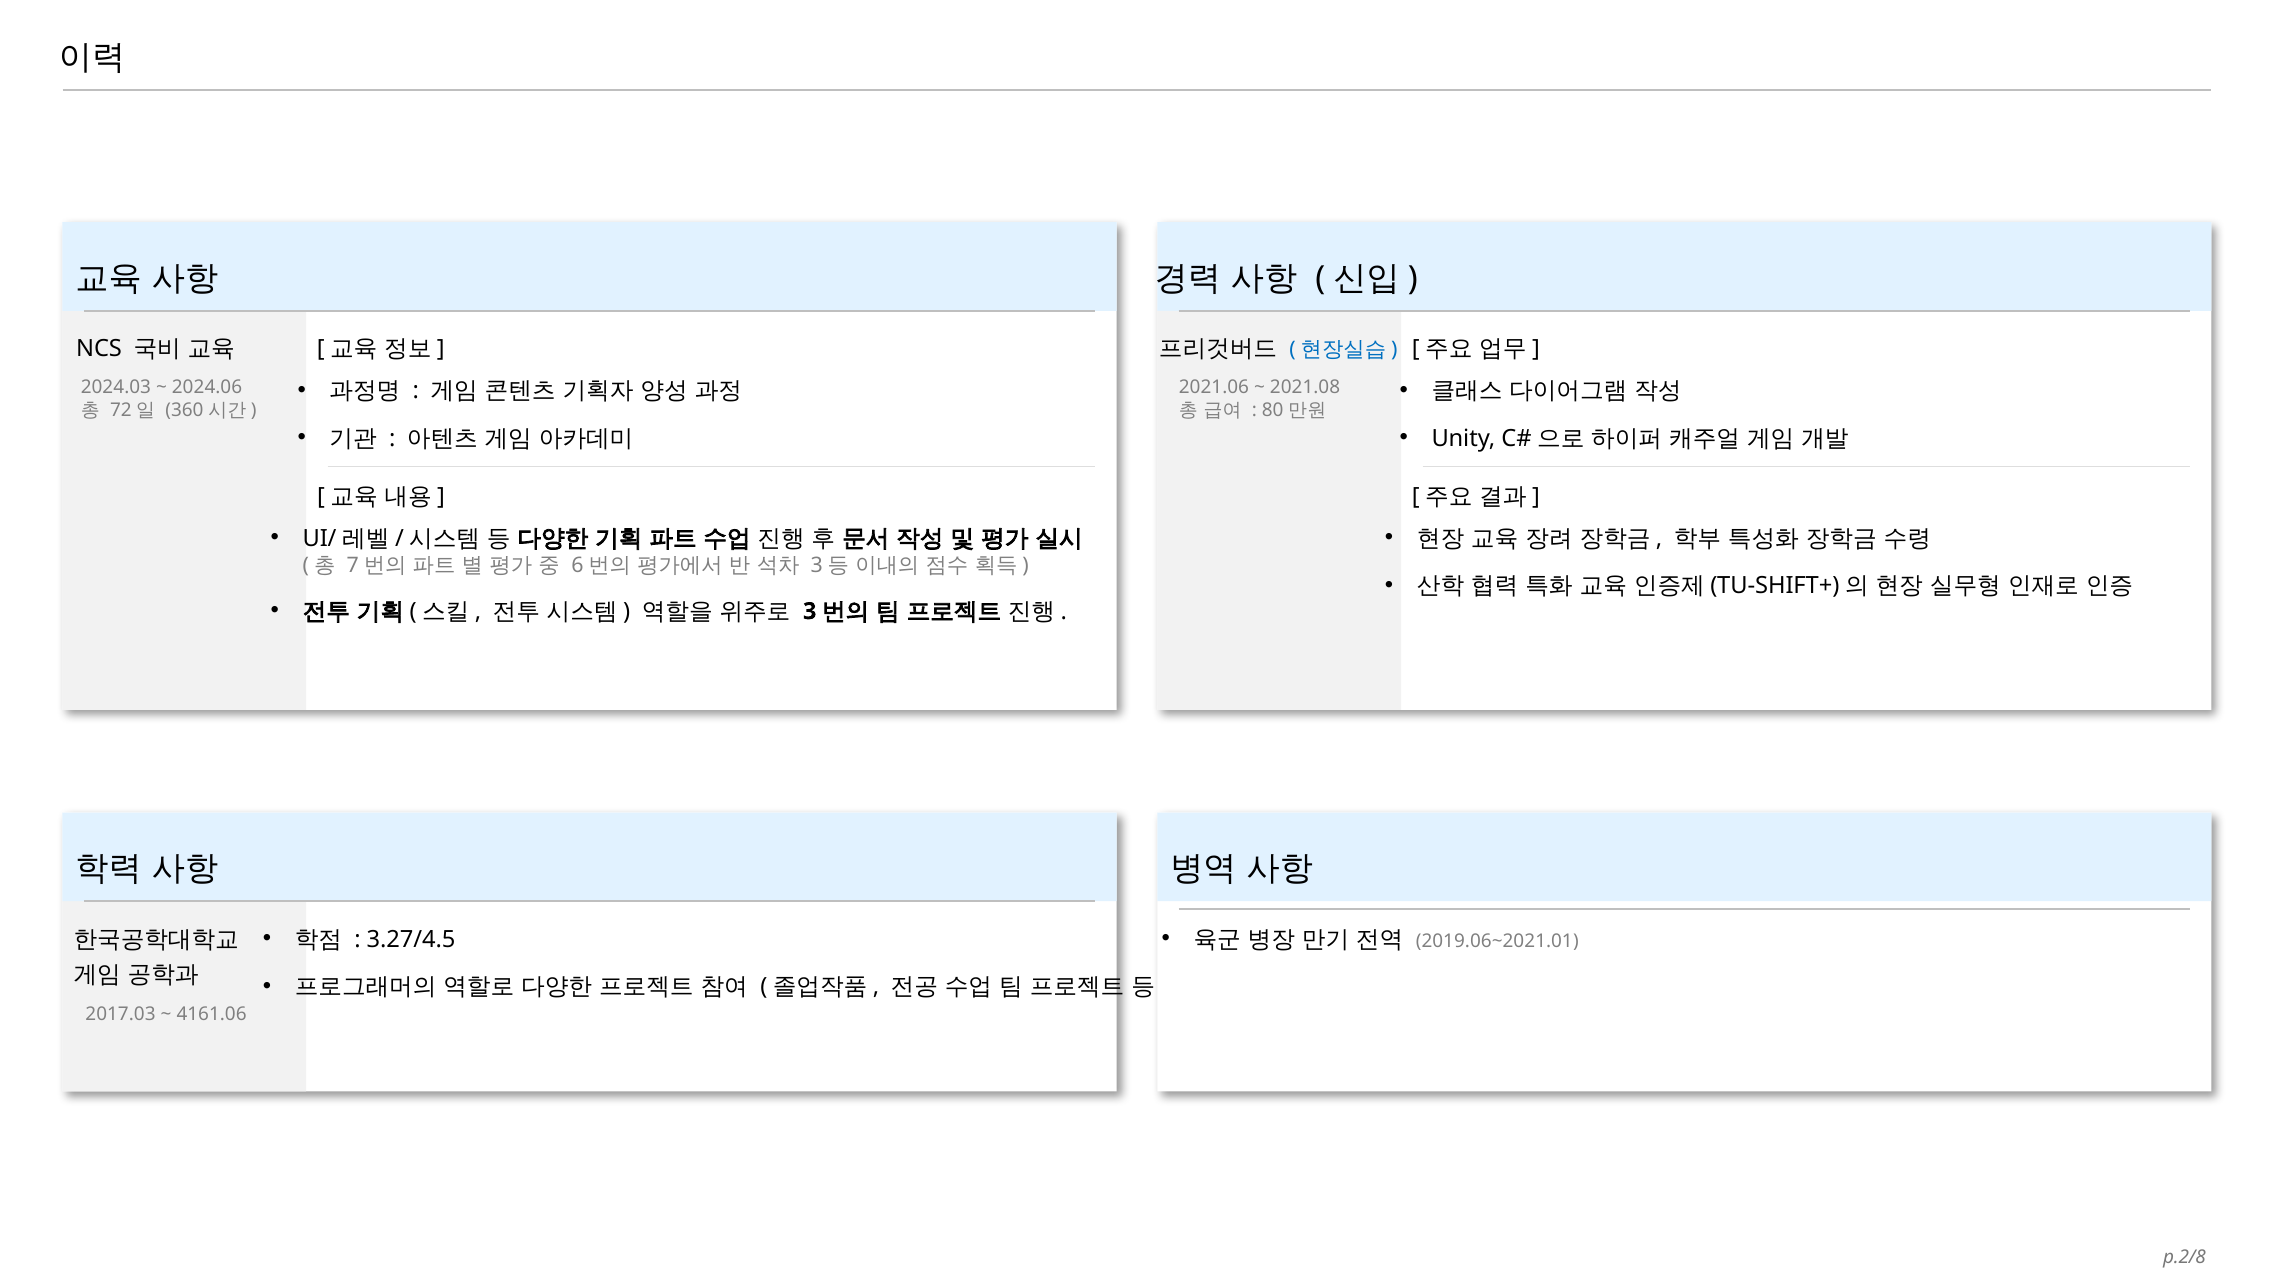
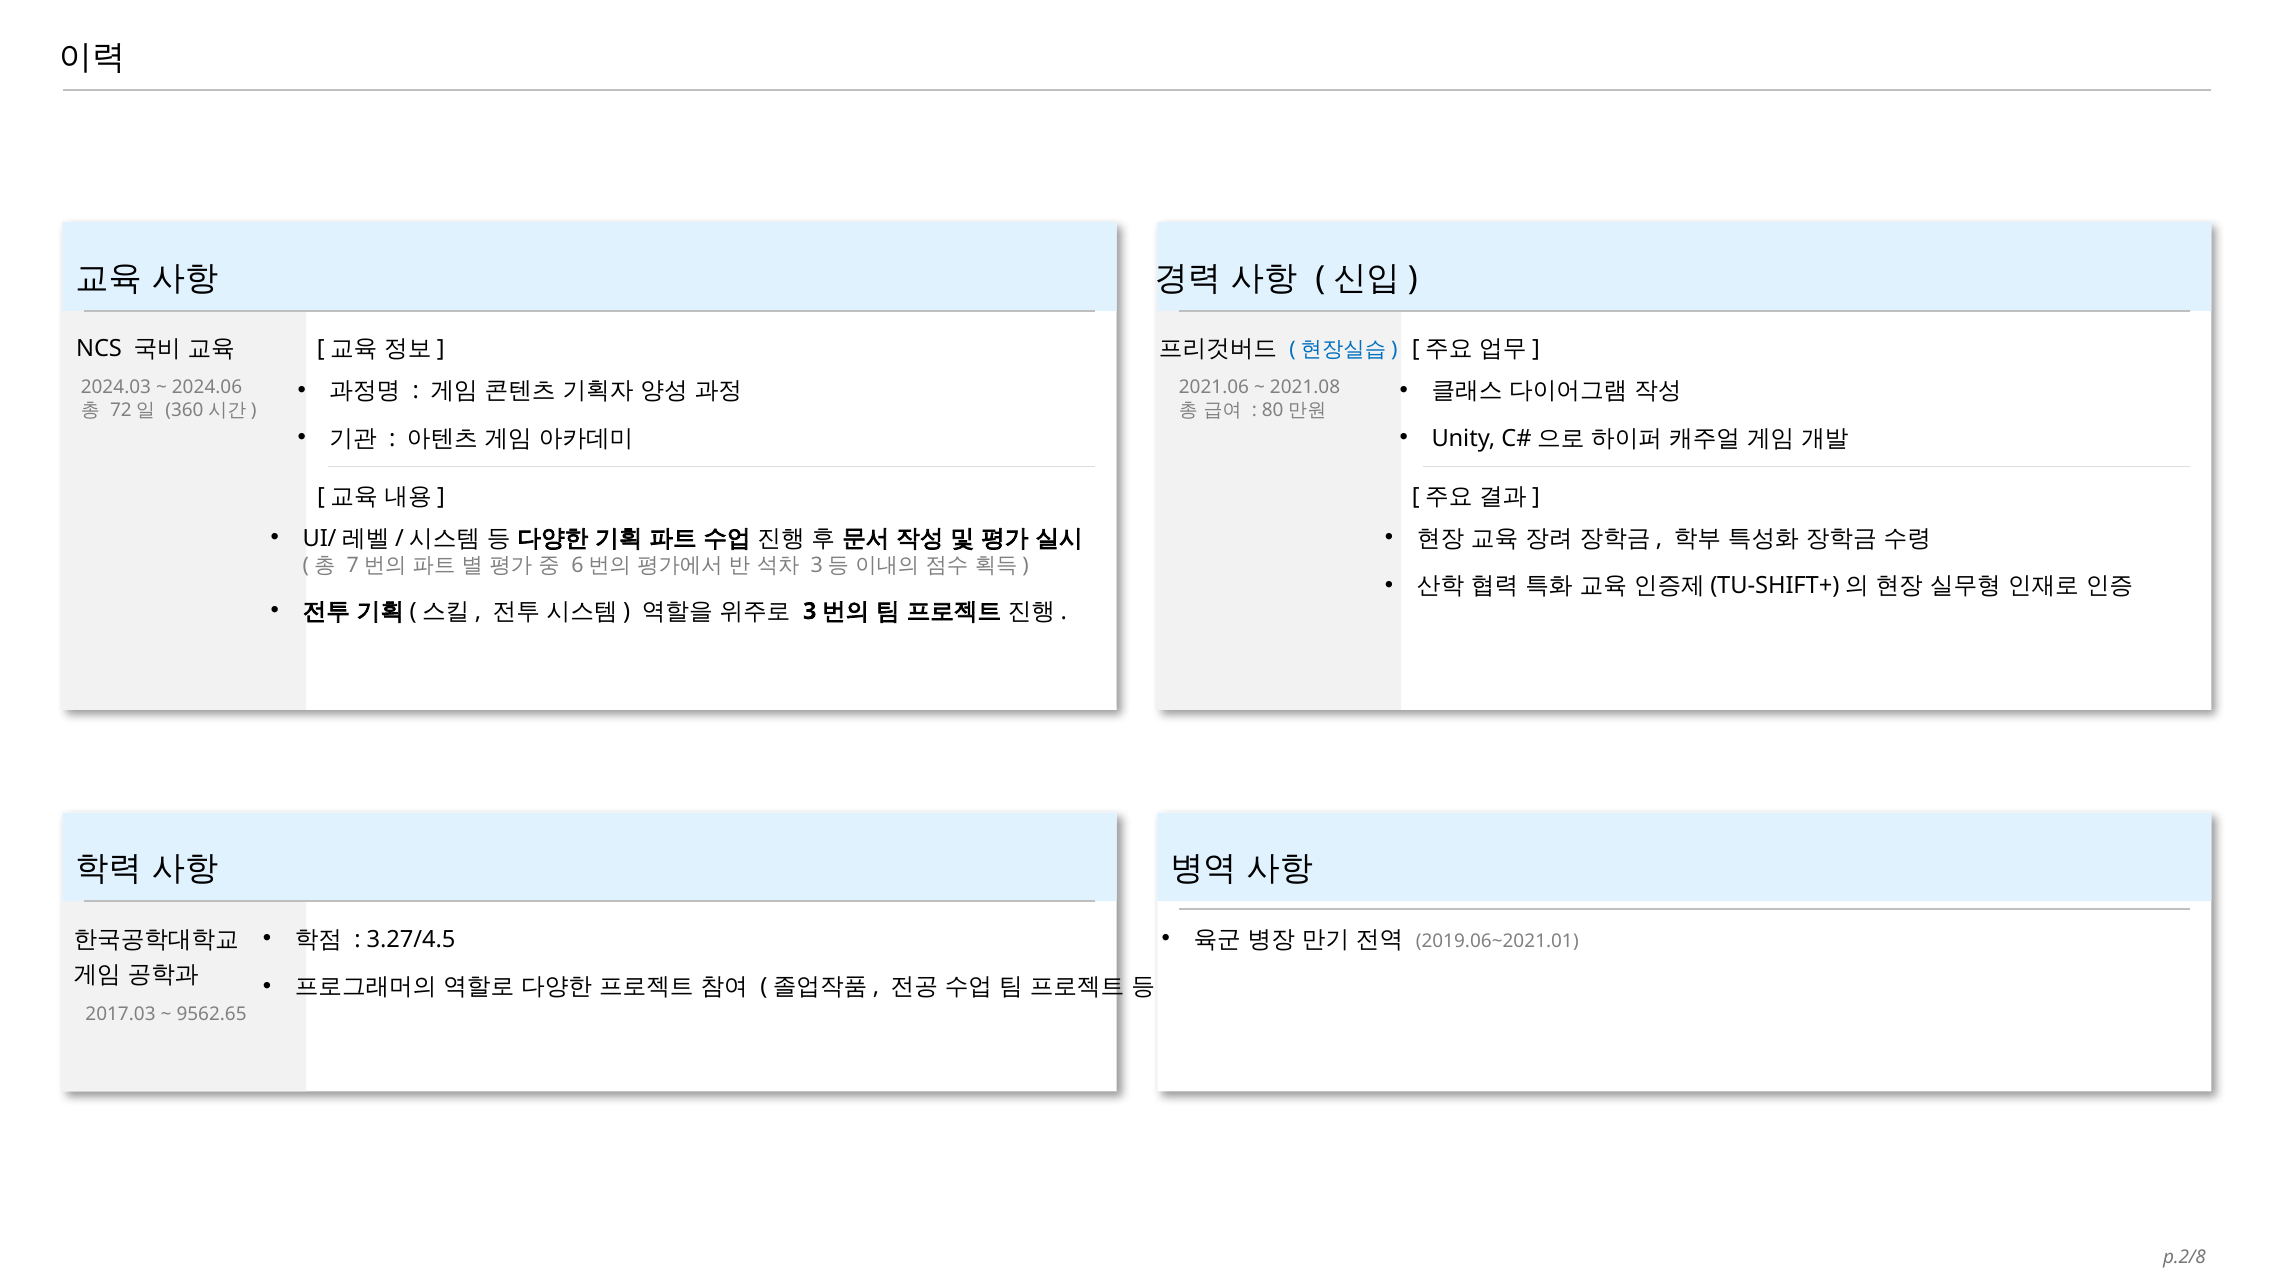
4161.06: 4161.06 -> 9562.65 (212, 1014)
